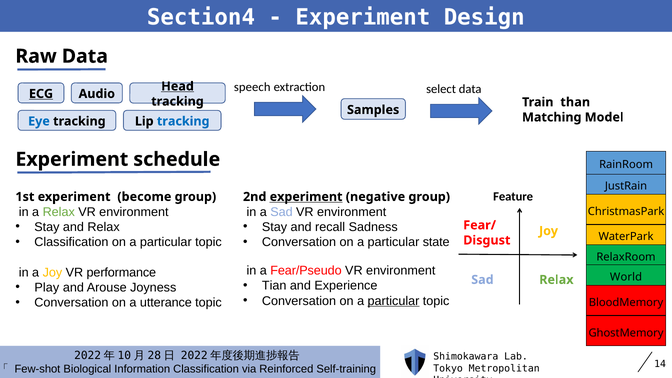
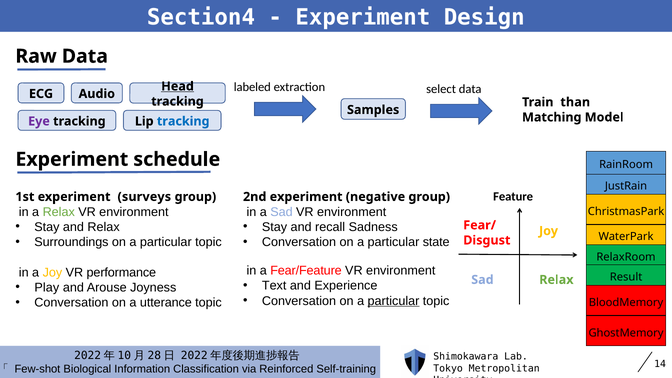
speech: speech -> labeled (252, 87)
ECG underline: present -> none (41, 94)
Eye colour: blue -> purple (39, 121)
become: become -> surveys (144, 197)
experiment underline: present -> none (306, 197)
Classification: Classification -> Surroundings (71, 242)
Fear/Pseudo: Fear/Pseudo -> Fear/Feature (306, 271)
World: World -> Result (626, 277)
Tian: Tian -> Text (274, 286)
